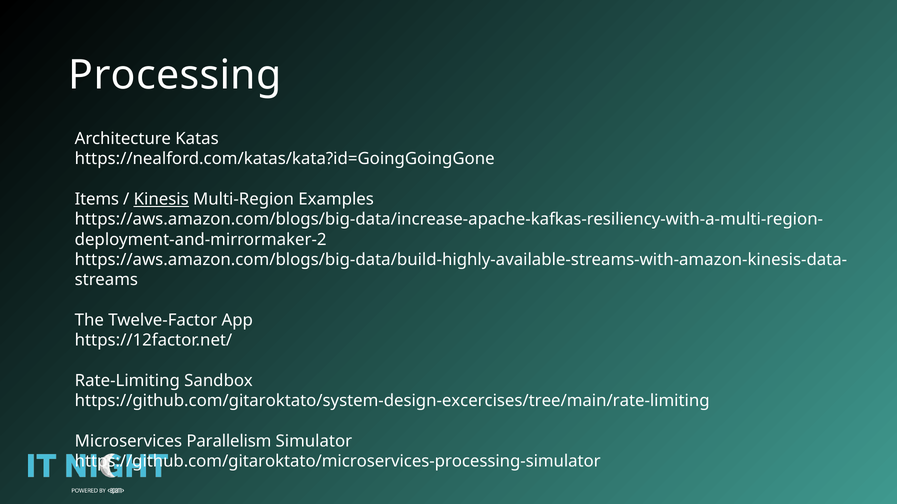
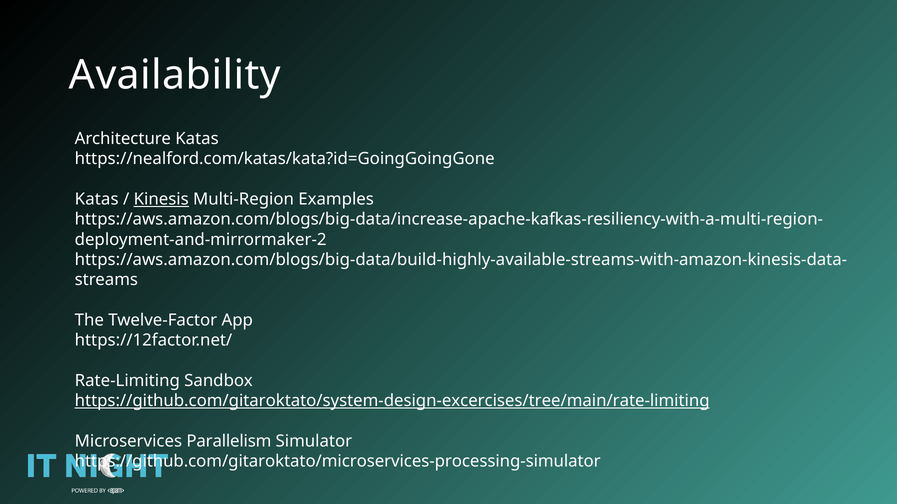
Processing: Processing -> Availability (175, 75)
Items: Items -> Katas (97, 199)
https://github.com/gitaroktato/system-design-excercises/tree/main/rate-limiting underline: none -> present (392, 401)
